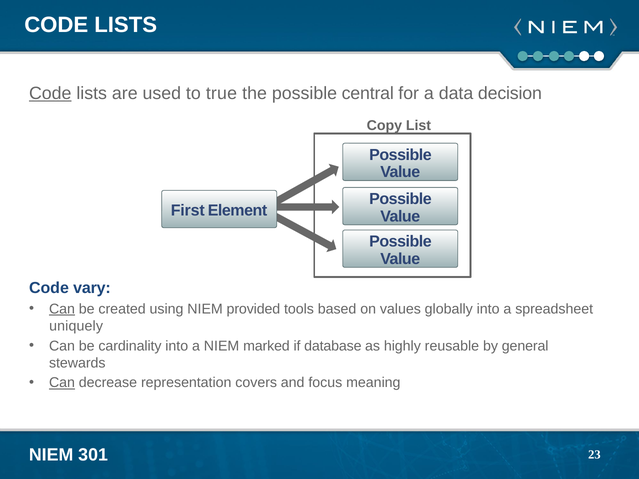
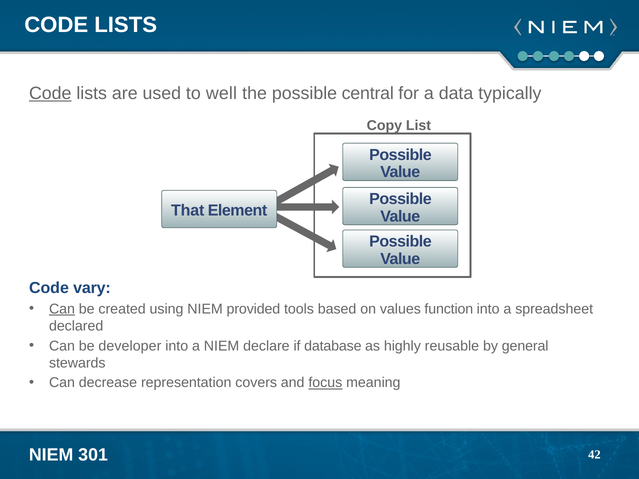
true: true -> well (221, 94)
decision: decision -> typically (510, 94)
First: First -> That (188, 211)
globally: globally -> function (449, 309)
uniquely: uniquely -> declared (76, 326)
cardinality: cardinality -> developer (130, 346)
marked: marked -> declare (266, 346)
Can underline: present -> none (62, 383)
focus underline: none -> present (325, 383)
23: 23 -> 42 (594, 455)
